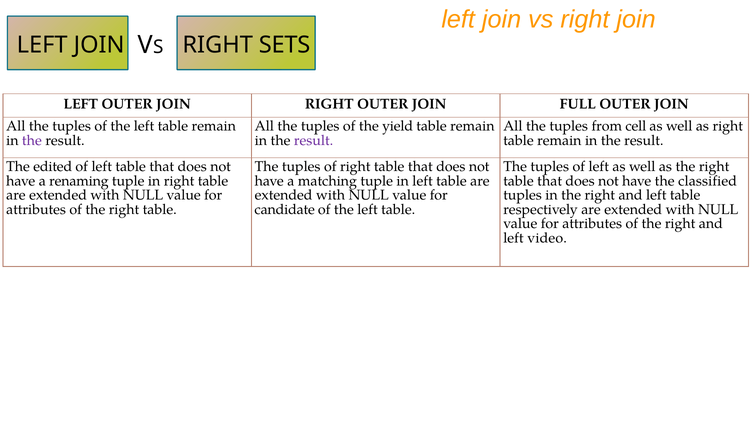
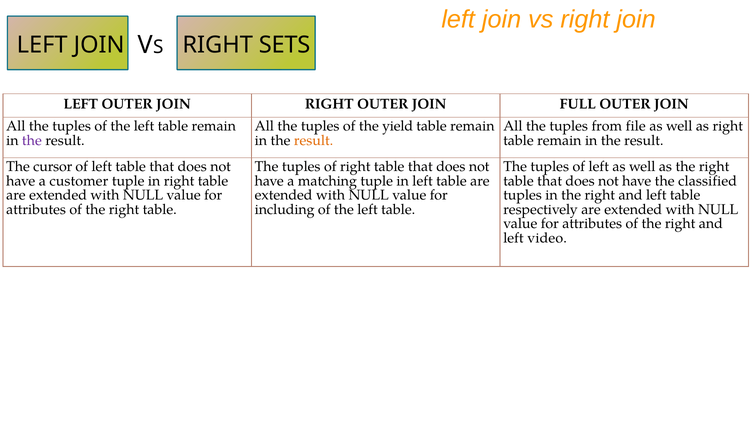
cell: cell -> file (636, 126)
result colour: purple -> orange (314, 141)
edited: edited -> cursor (53, 167)
renaming: renaming -> customer (79, 181)
candidate: candidate -> including (285, 210)
